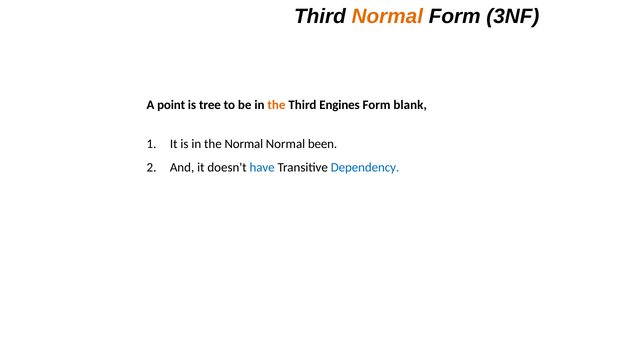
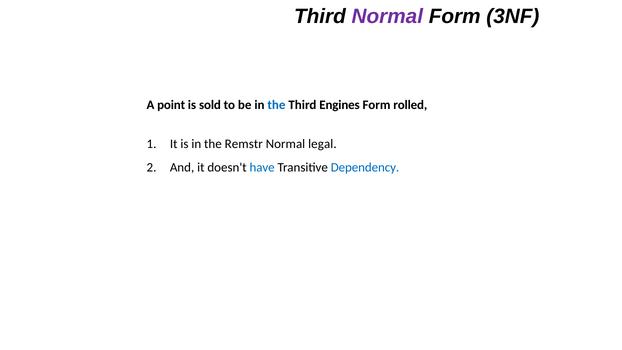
Normal colour: orange -> purple (387, 16)
tree: tree -> sold (210, 105)
the colour: orange -> blue (276, 105)
blank: blank -> rolled (410, 105)
the Normal: Normal -> Remstr (244, 144)
been: been -> legal (322, 144)
